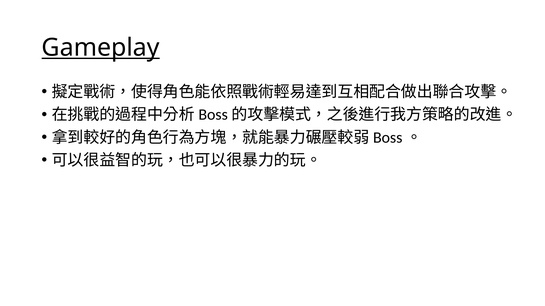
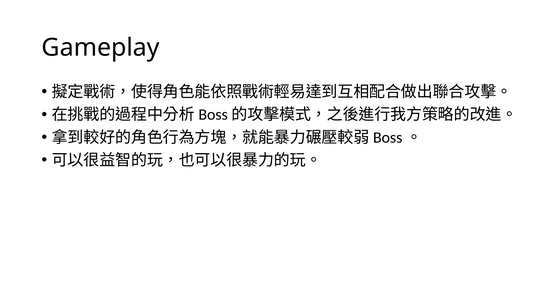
Gameplay underline: present -> none (101, 48)
